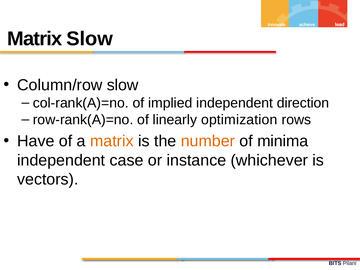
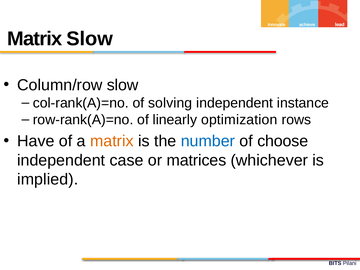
implied: implied -> solving (170, 103)
direction: direction -> instance (303, 103)
number colour: orange -> blue (208, 141)
minima: minima -> choose (283, 141)
instance: instance -> matrices (196, 160)
vectors: vectors -> implied (48, 179)
